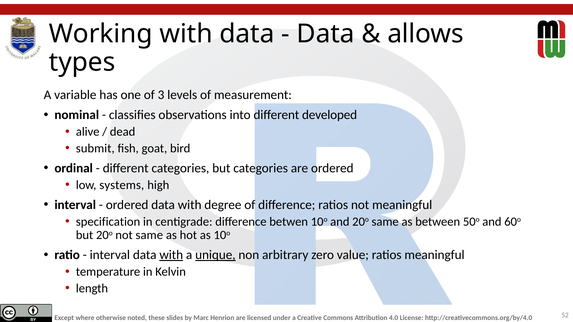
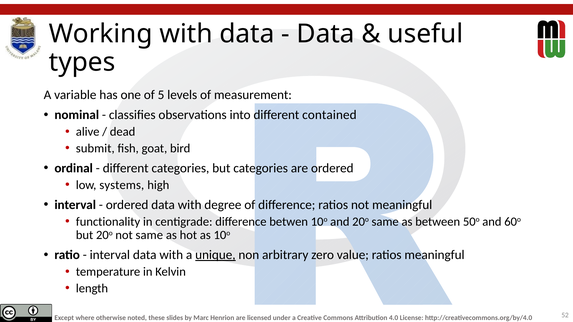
allows: allows -> useful (425, 34)
3: 3 -> 5 (161, 95)
developed: developed -> contained (329, 115)
specification: specification -> functionality (108, 222)
with underline: present -> none (171, 255)
